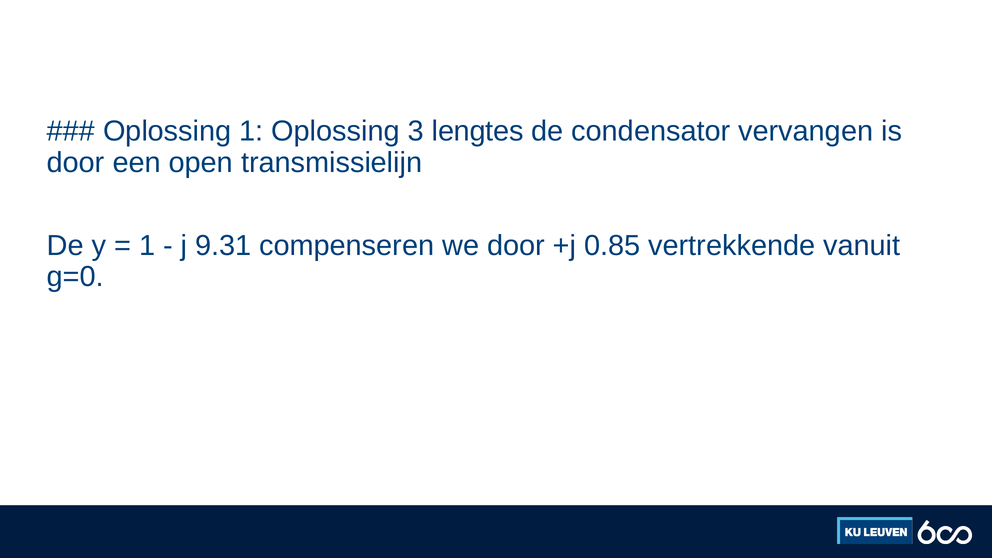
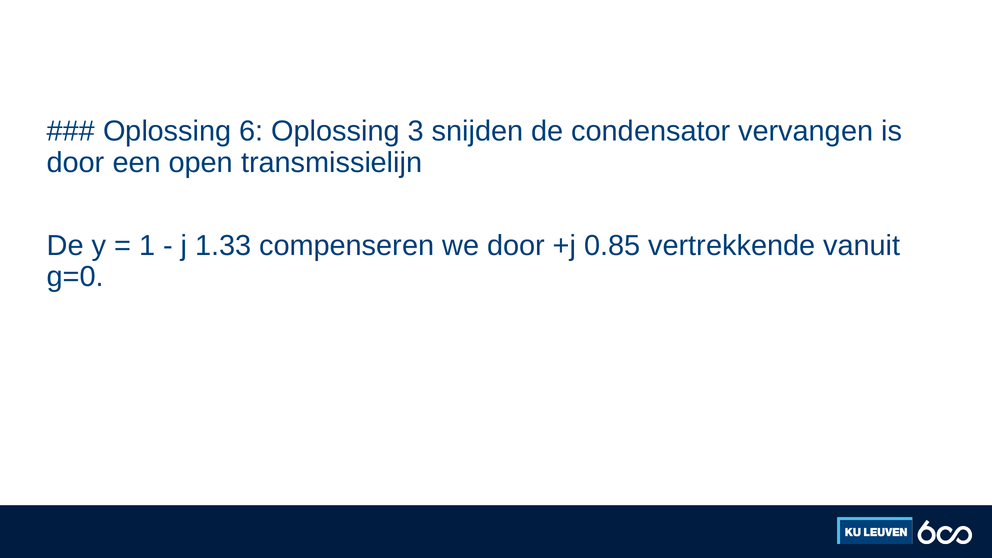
Oplossing 1: 1 -> 6 (251, 131)
lengtes: lengtes -> snijden (478, 131)
9.31: 9.31 -> 1.33 (223, 246)
